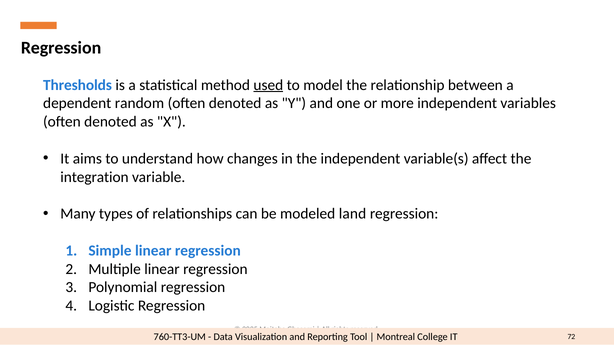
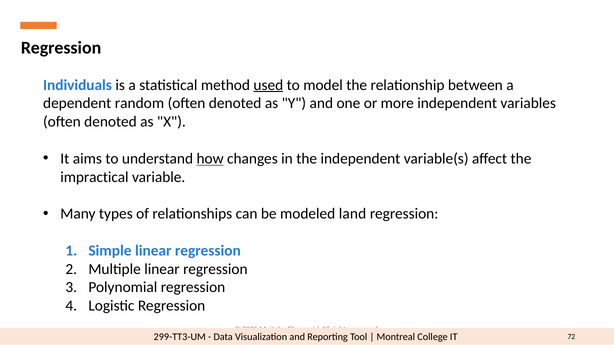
Thresholds: Thresholds -> Individuals (77, 85)
how underline: none -> present (210, 159)
integration: integration -> impractical (94, 177)
760-TT3-UM: 760-TT3-UM -> 299-TT3-UM (180, 337)
